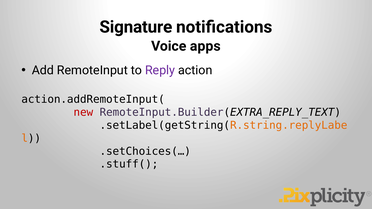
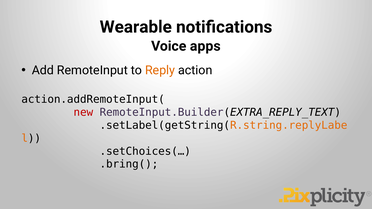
Signature: Signature -> Wearable (136, 27)
Reply colour: purple -> orange (160, 70)
.stuff(: .stuff( -> .bring( (129, 164)
